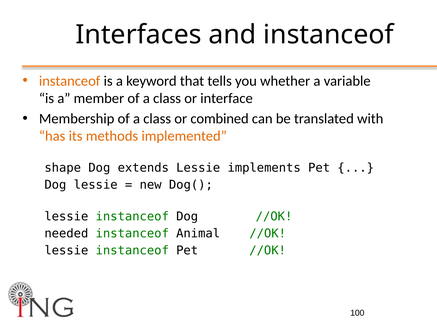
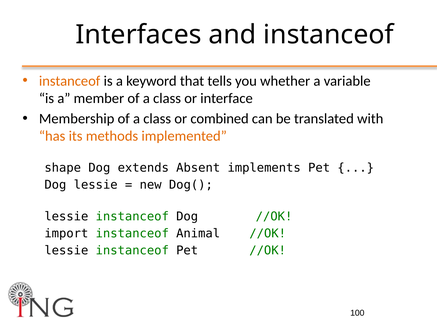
extends Lessie: Lessie -> Absent (198, 168)
needed: needed -> import (66, 234)
